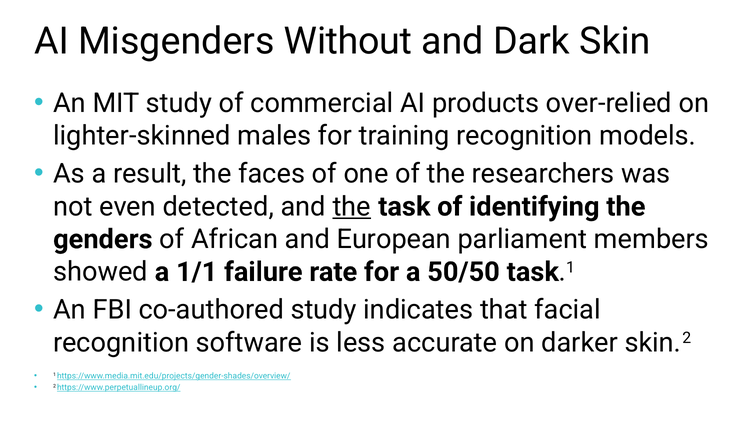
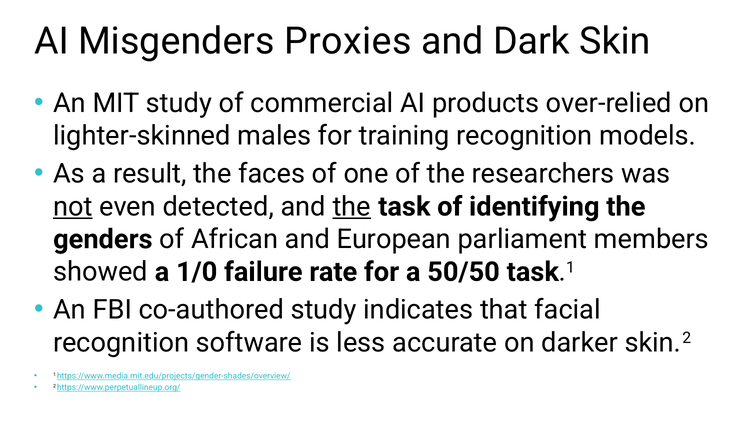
Without: Without -> Proxies (348, 41)
not underline: none -> present (73, 206)
1/1: 1/1 -> 1/0 (197, 272)
